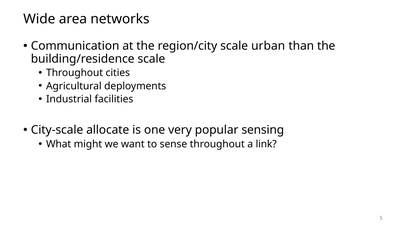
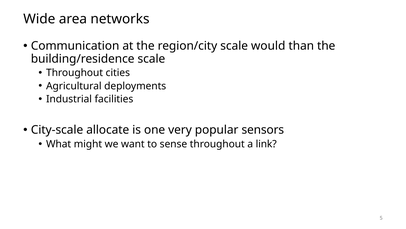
urban: urban -> would (268, 46)
sensing: sensing -> sensors (263, 130)
